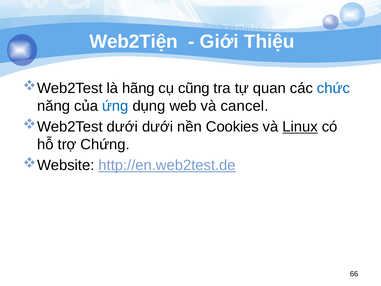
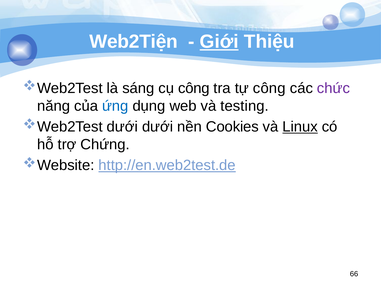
Giới underline: none -> present (219, 42)
hãng: hãng -> sáng (138, 88)
cụ cũng: cũng -> công (194, 88)
tự quan: quan -> công (269, 88)
chức colour: blue -> purple (333, 88)
cancel: cancel -> testing (245, 106)
